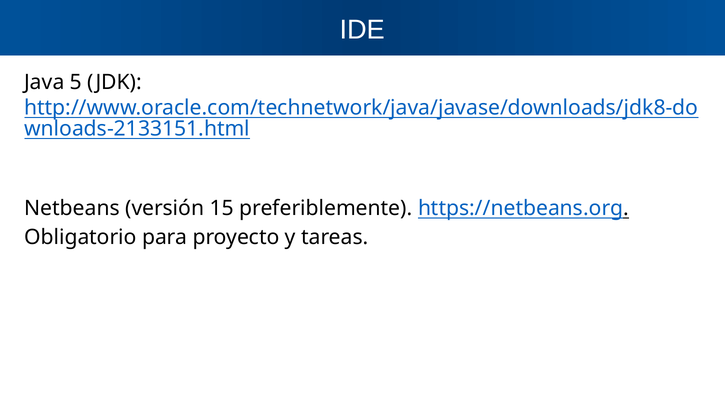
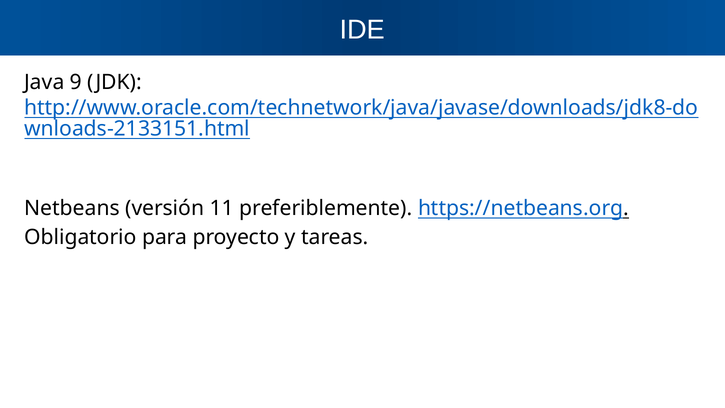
5: 5 -> 9 (76, 82)
15: 15 -> 11 (222, 208)
